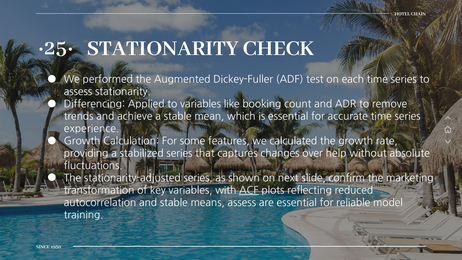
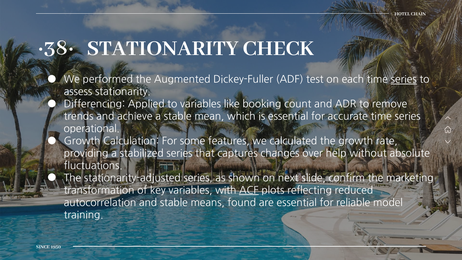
·25·: ·25· -> ·38· (56, 47)
series underline: none -> present (404, 79)
experience: experience -> operational (92, 129)
means assess: assess -> found (242, 203)
